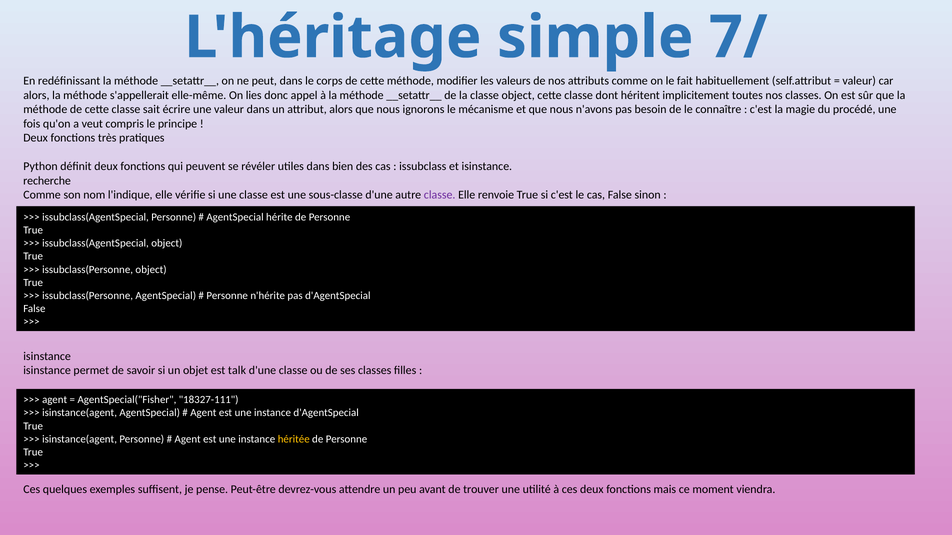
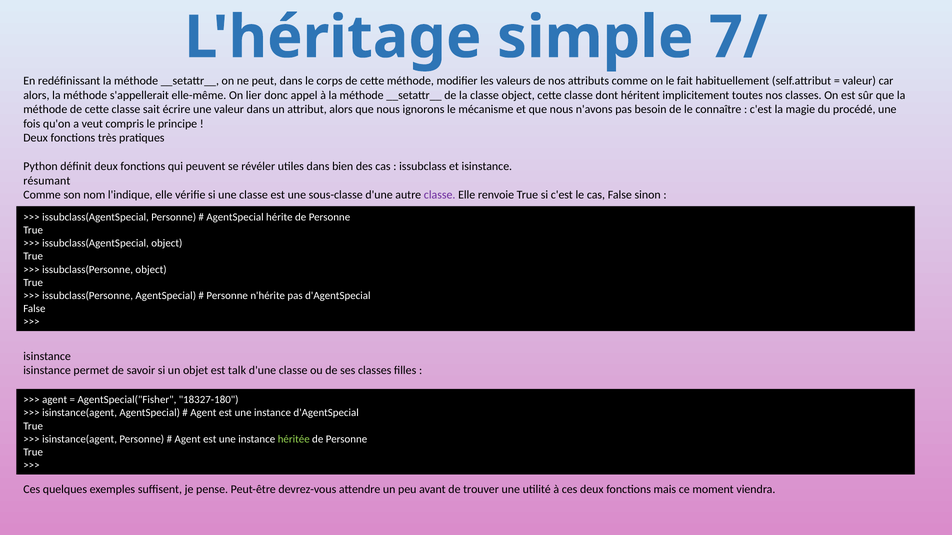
lies: lies -> lier (254, 95)
recherche: recherche -> résumant (47, 181)
18327-111: 18327-111 -> 18327-180 (209, 400)
héritée colour: yellow -> light green (294, 439)
